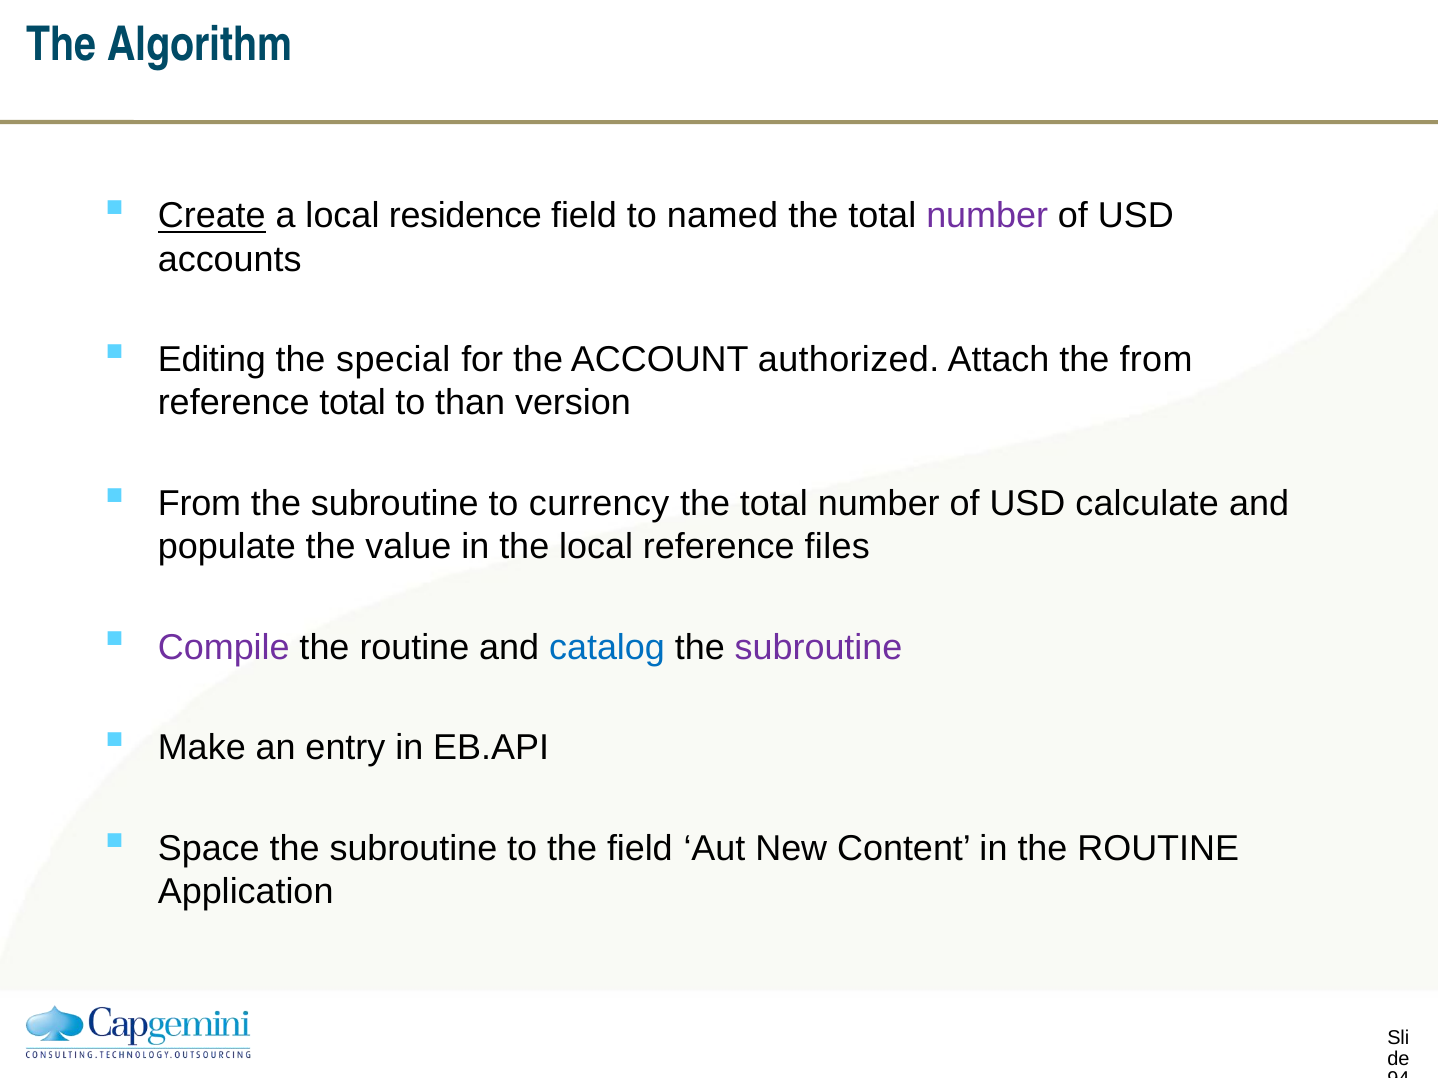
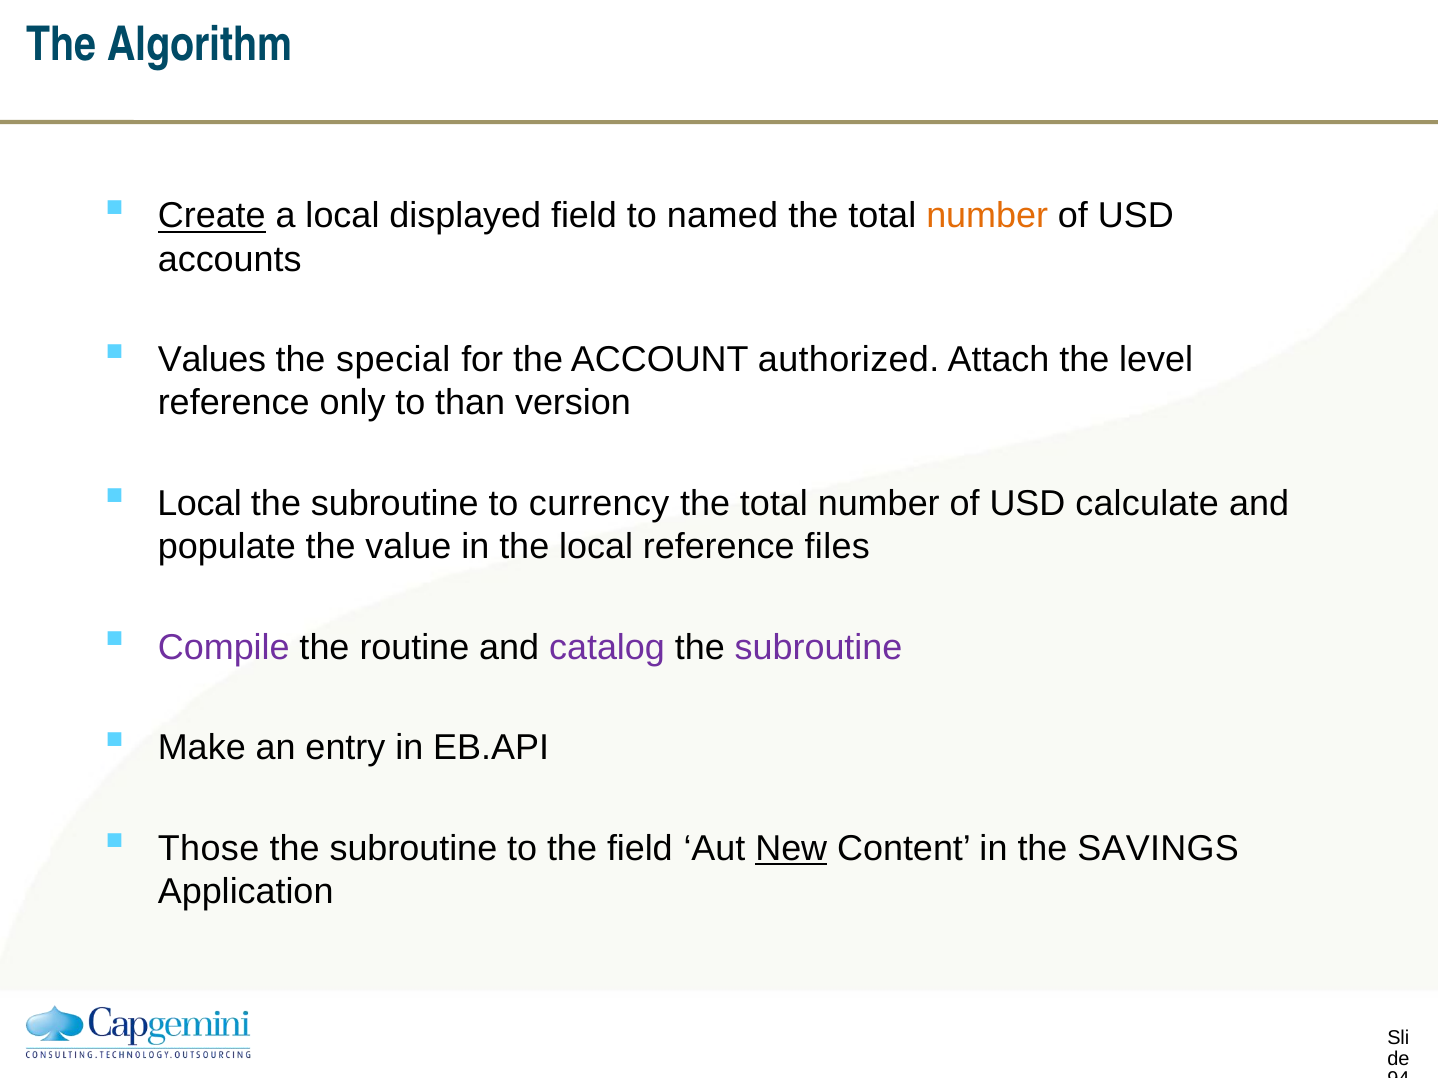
residence: residence -> displayed (465, 216)
number colour: purple -> orange (987, 216)
Editing: Editing -> Values (212, 360)
the from: from -> level (1156, 360)
reference total: total -> only (353, 403)
From: From -> Local (200, 504)
catalog colour: blue -> purple (607, 648)
Space: Space -> Those (209, 849)
New underline: none -> present (791, 849)
in the ROUTINE: ROUTINE -> SAVINGS (1158, 849)
